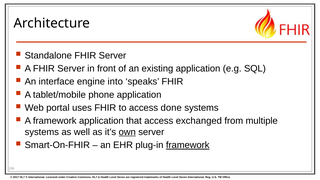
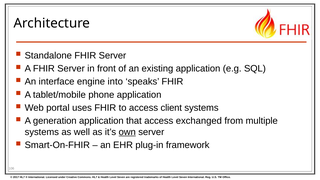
done: done -> client (171, 108)
A framework: framework -> generation (55, 121)
framework underline: present -> none (188, 145)
